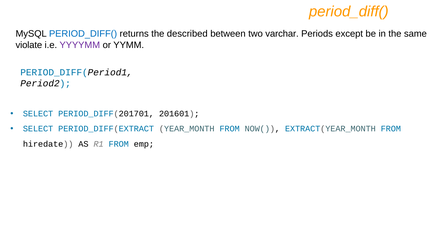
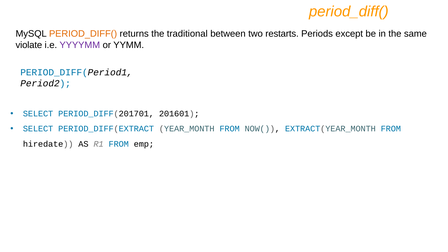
PERIOD_DIFF( colour: blue -> orange (83, 34)
described: described -> traditional (187, 34)
varchar: varchar -> restarts (282, 34)
